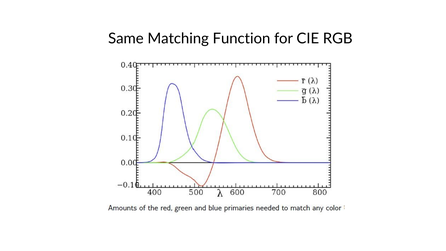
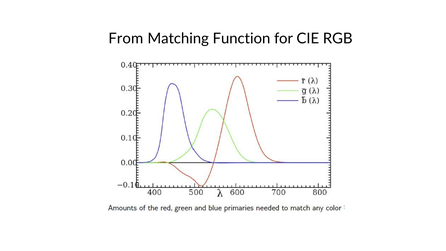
Same: Same -> From (126, 39)
